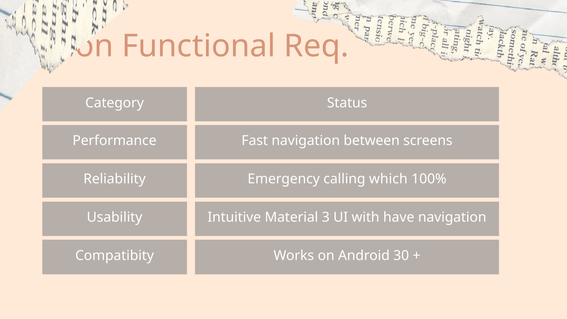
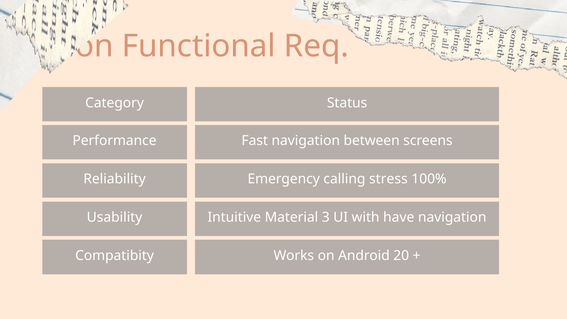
which: which -> stress (388, 179)
30: 30 -> 20 (401, 255)
